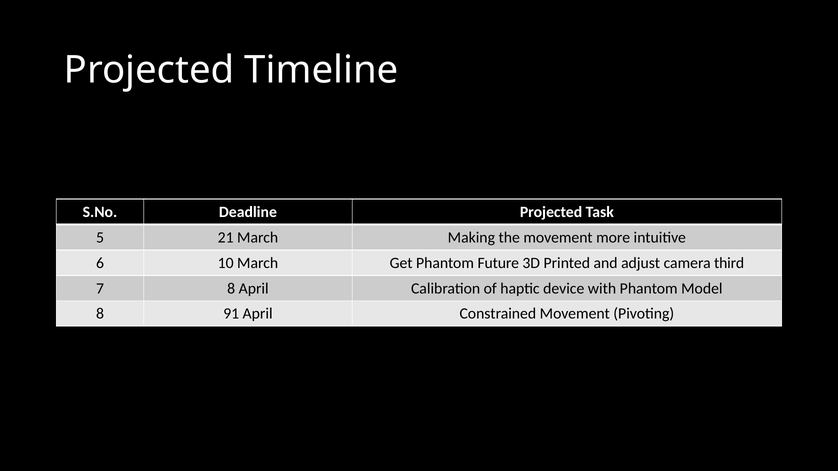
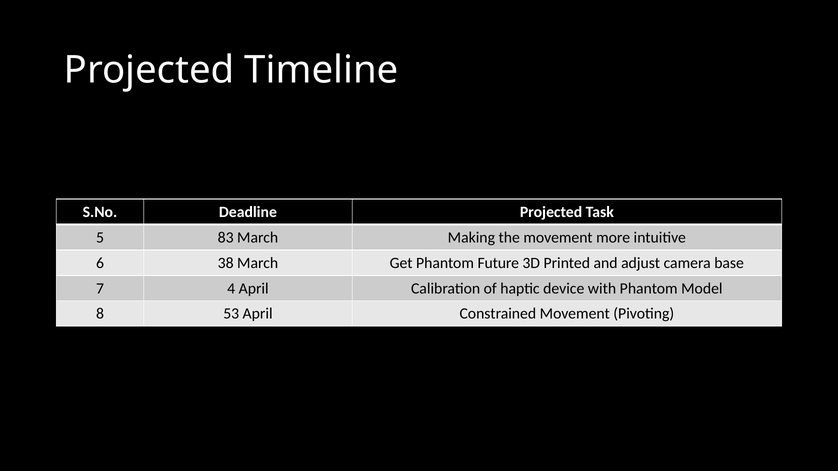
21: 21 -> 83 (226, 238)
10: 10 -> 38 (226, 263)
third: third -> base (729, 263)
7 8: 8 -> 4 (231, 289)
91: 91 -> 53 (231, 314)
